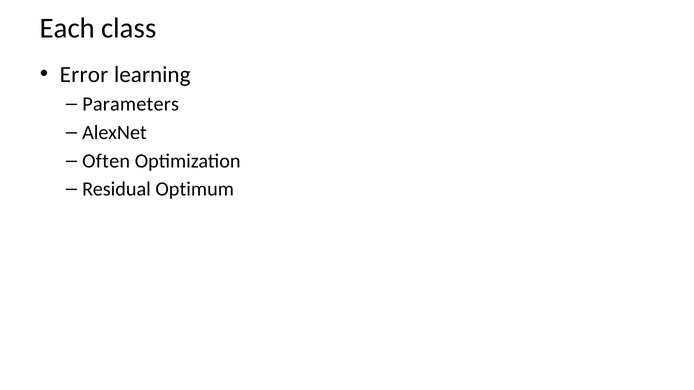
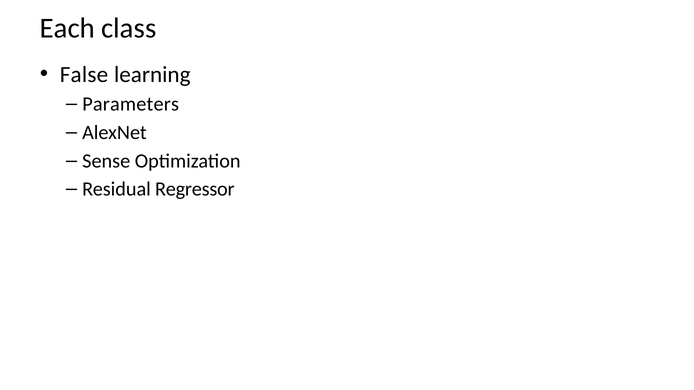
Error: Error -> False (84, 74)
Often: Often -> Sense (106, 161)
Optimum: Optimum -> Regressor (195, 189)
